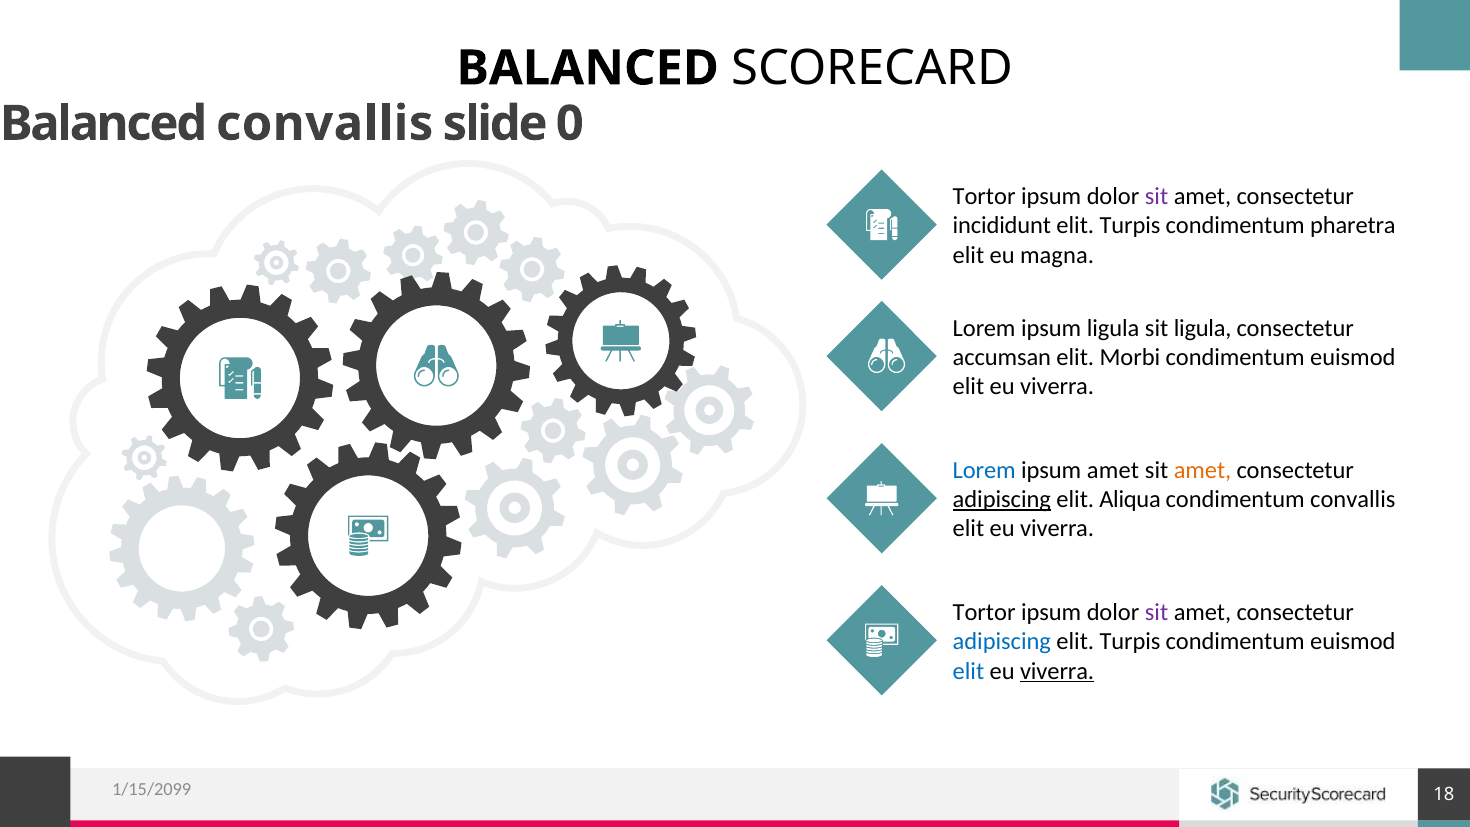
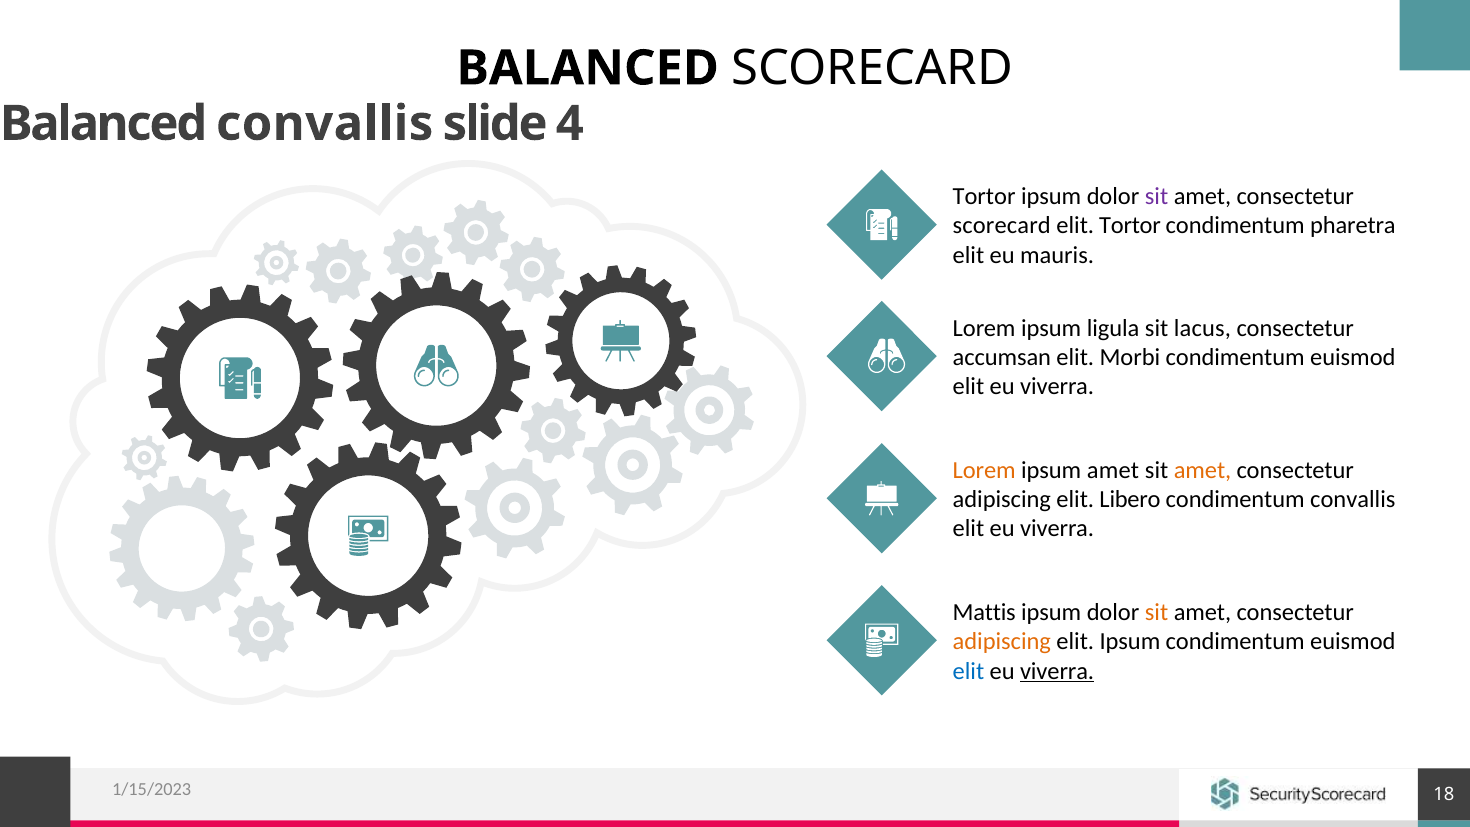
0: 0 -> 4 (570, 124)
incididunt: incididunt -> scorecard (1002, 226)
Turpis: Turpis -> Tortor (1130, 226)
magna: magna -> mauris (1057, 255)
sit ligula: ligula -> lacus (1202, 328)
Lorem colour: blue -> orange (984, 470)
adipiscing underline: present -> none (1002, 499)
Aliqua: Aliqua -> Libero (1130, 499)
Tortor: Tortor -> Mattis (984, 612)
sit colour: purple -> orange (1157, 612)
adipiscing colour: blue -> orange (1002, 641)
Turpis: Turpis -> Ipsum (1130, 641)
1/15/2099: 1/15/2099 -> 1/15/2023 (152, 790)
